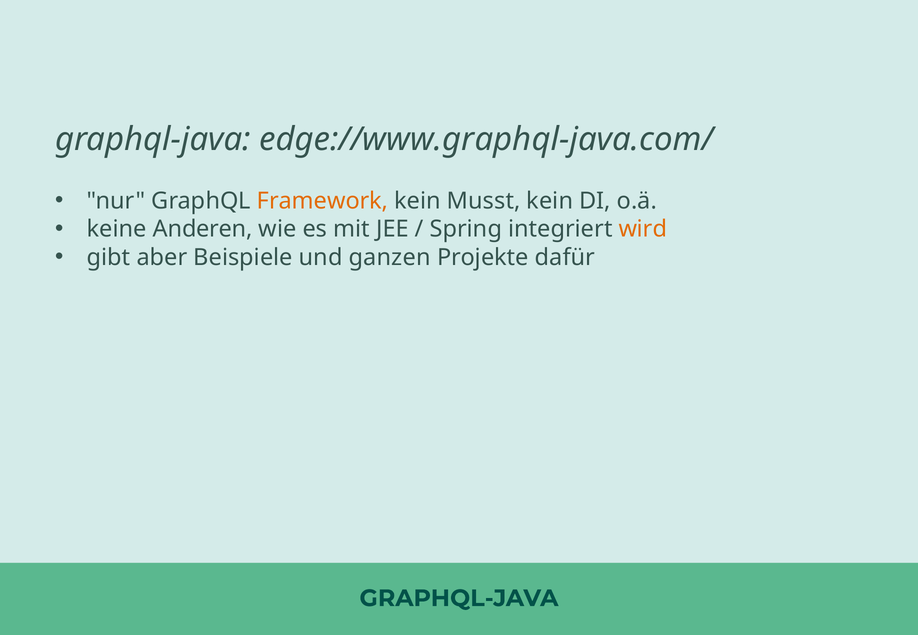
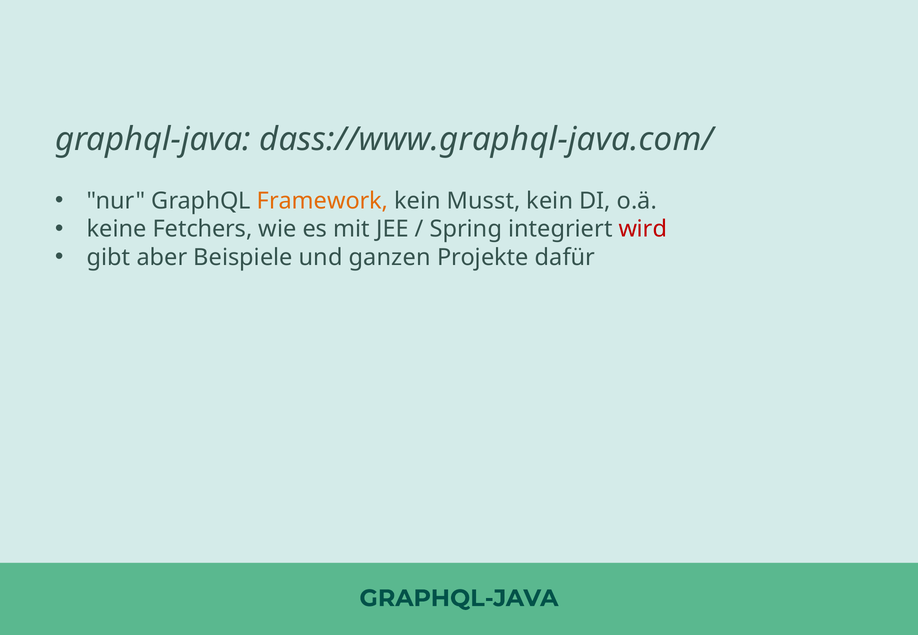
edge://www.graphql-java.com/: edge://www.graphql-java.com/ -> dass://www.graphql-java.com/ (486, 140)
Anderen: Anderen -> Fetchers (203, 229)
wird colour: orange -> red (643, 229)
